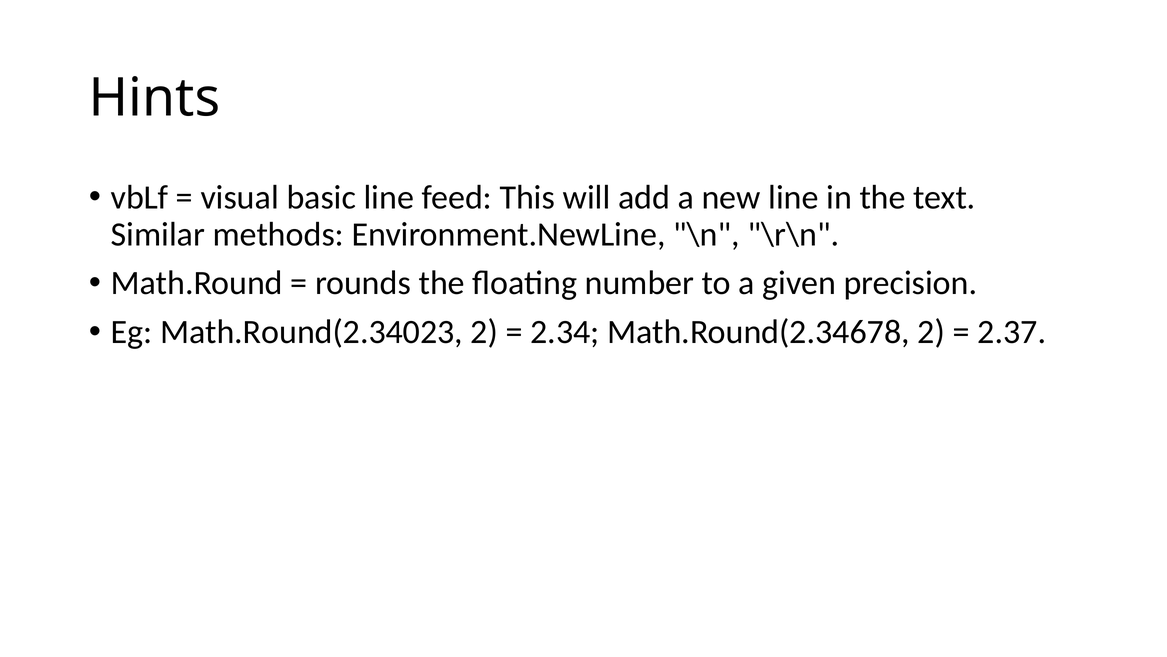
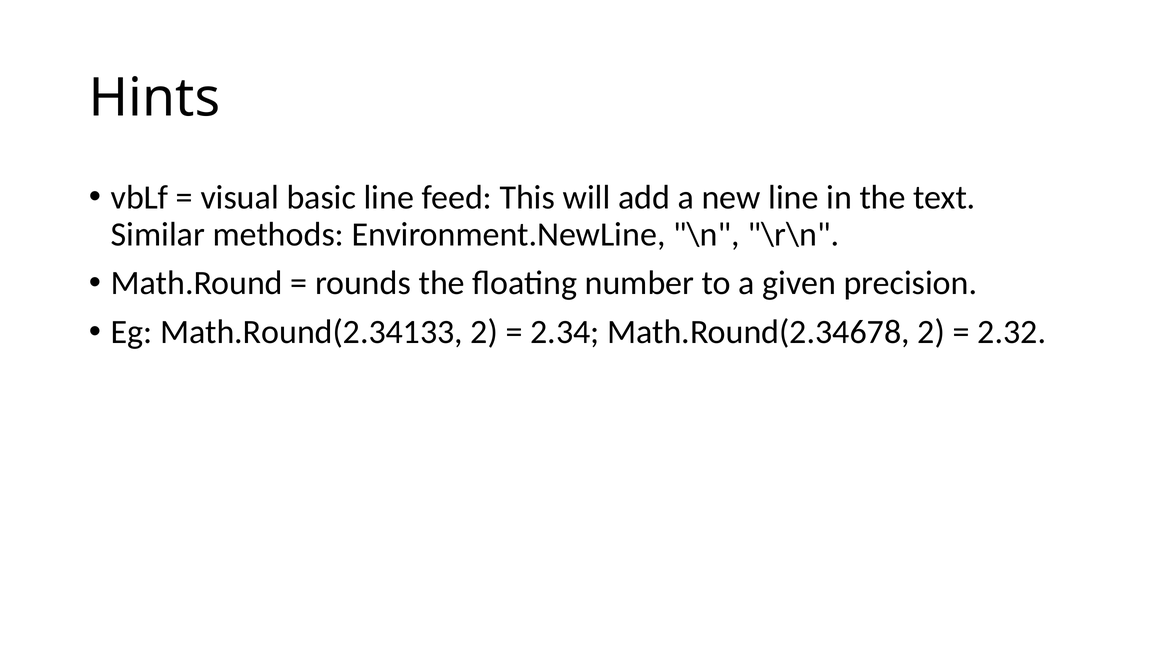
Math.Round(2.34023: Math.Round(2.34023 -> Math.Round(2.34133 (311, 332)
2.37: 2.37 -> 2.32 (1012, 332)
